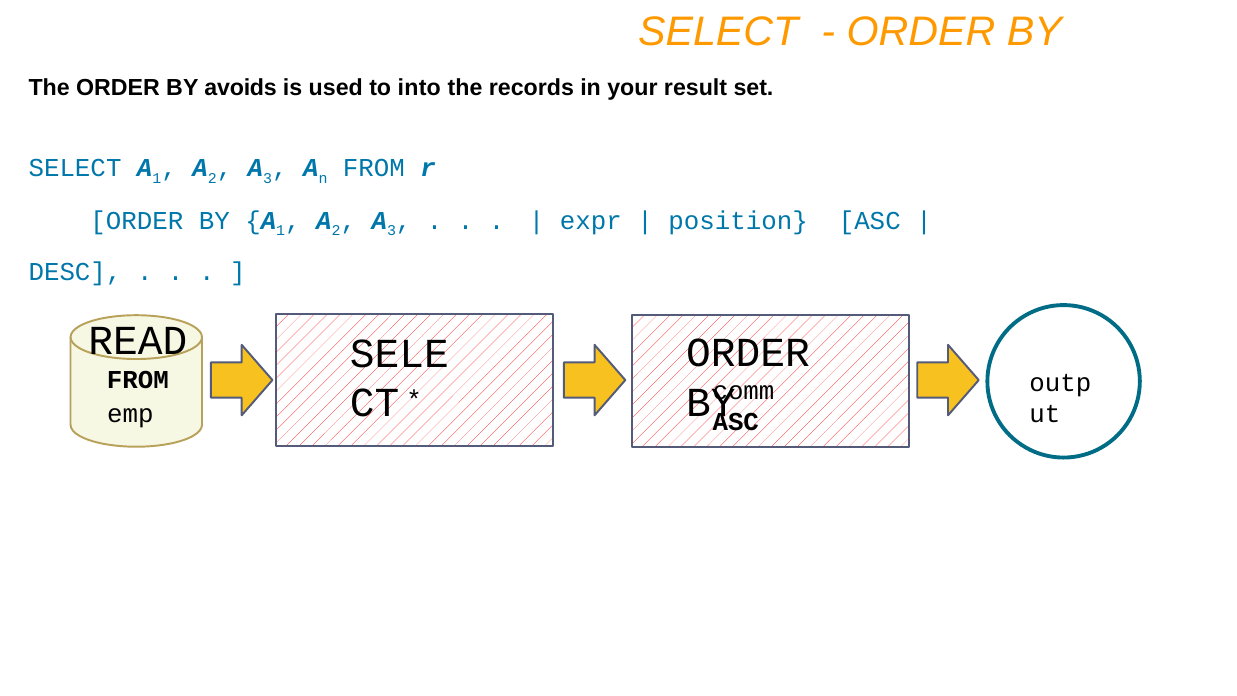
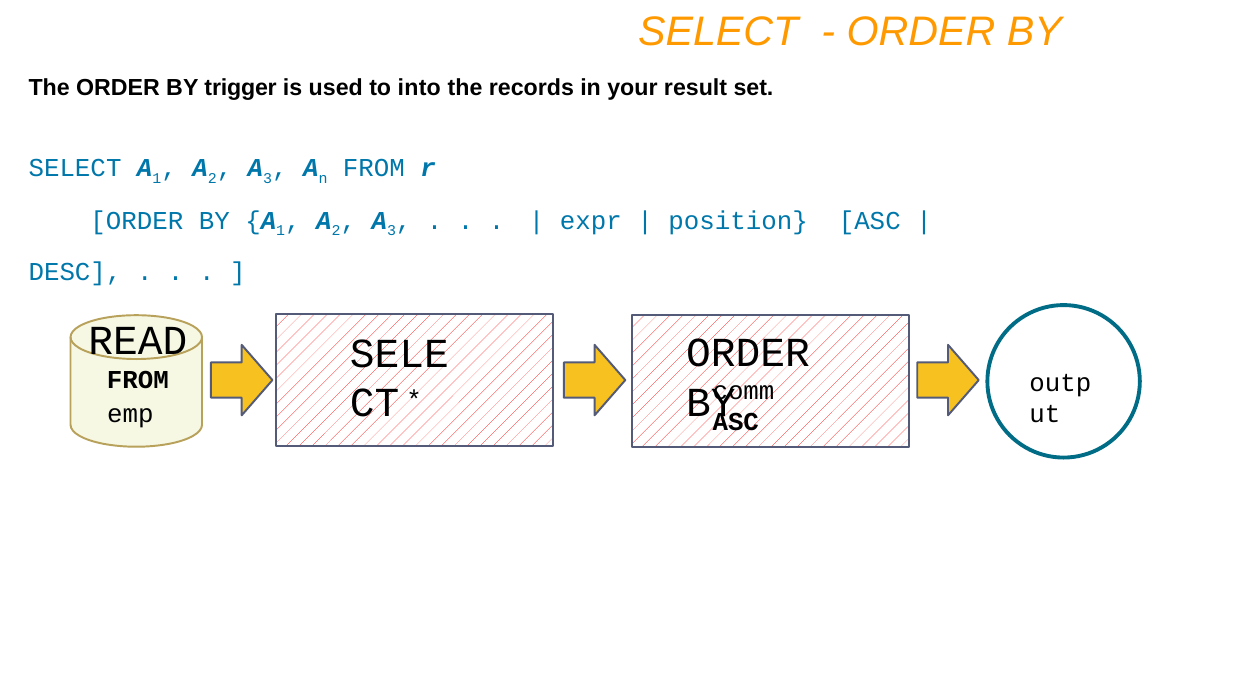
avoids: avoids -> trigger (241, 88)
